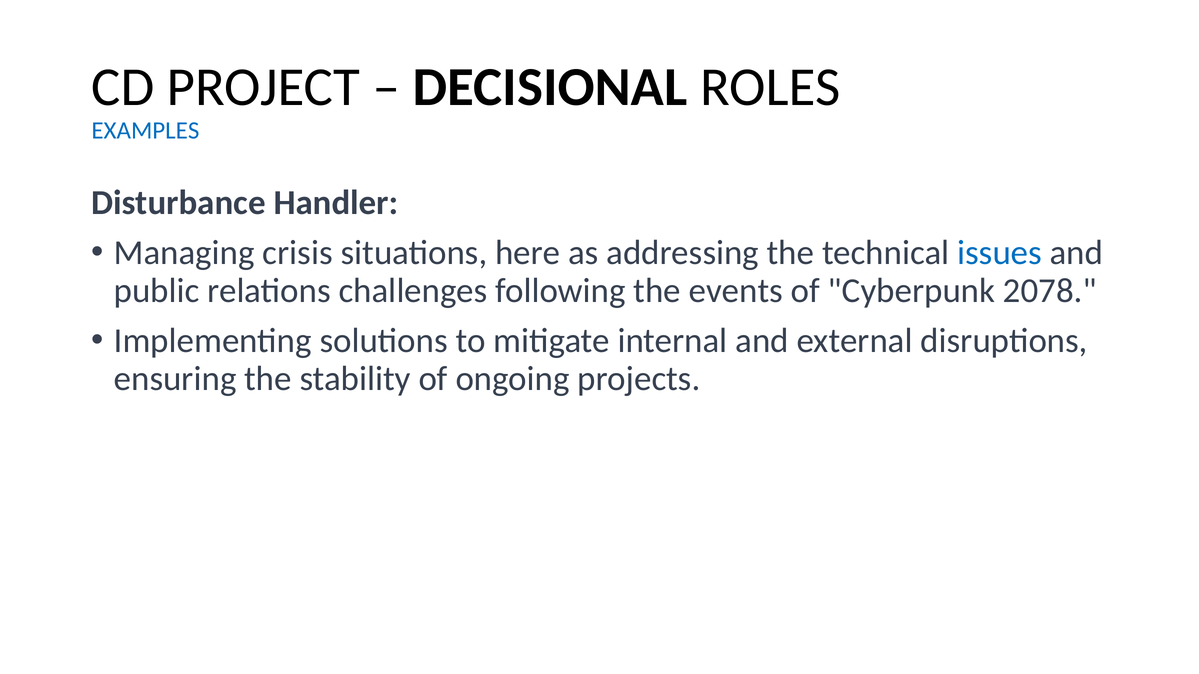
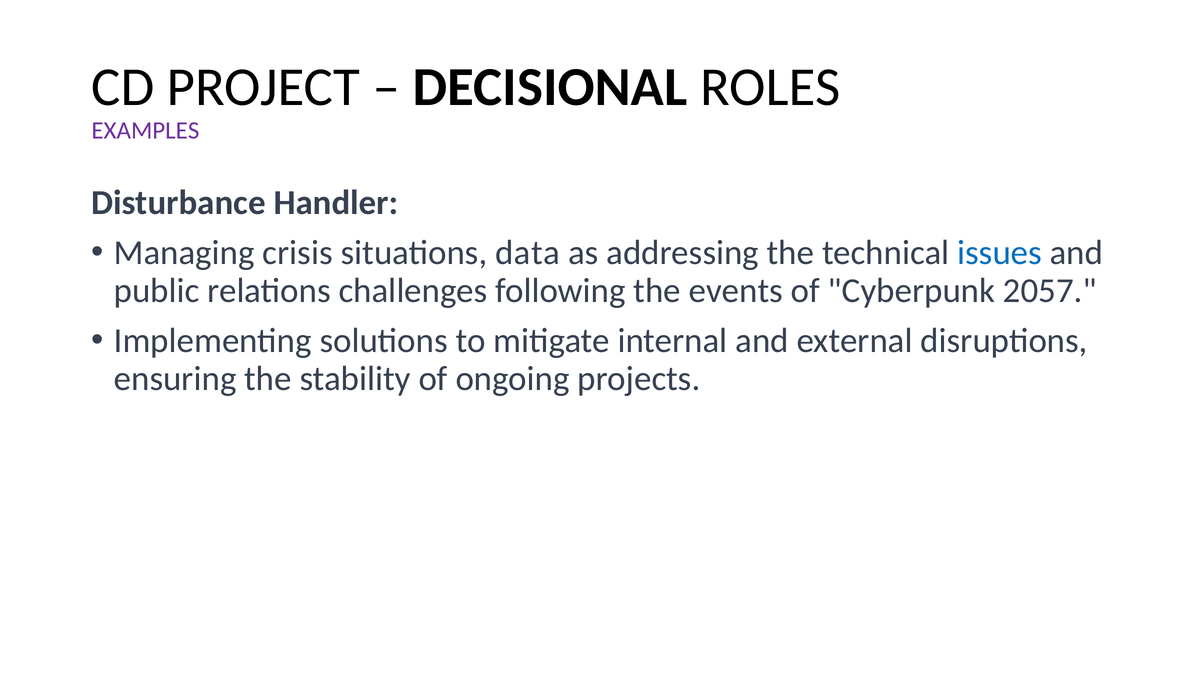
EXAMPLES colour: blue -> purple (145, 131)
here: here -> data (528, 253)
2078: 2078 -> 2057 (1050, 291)
